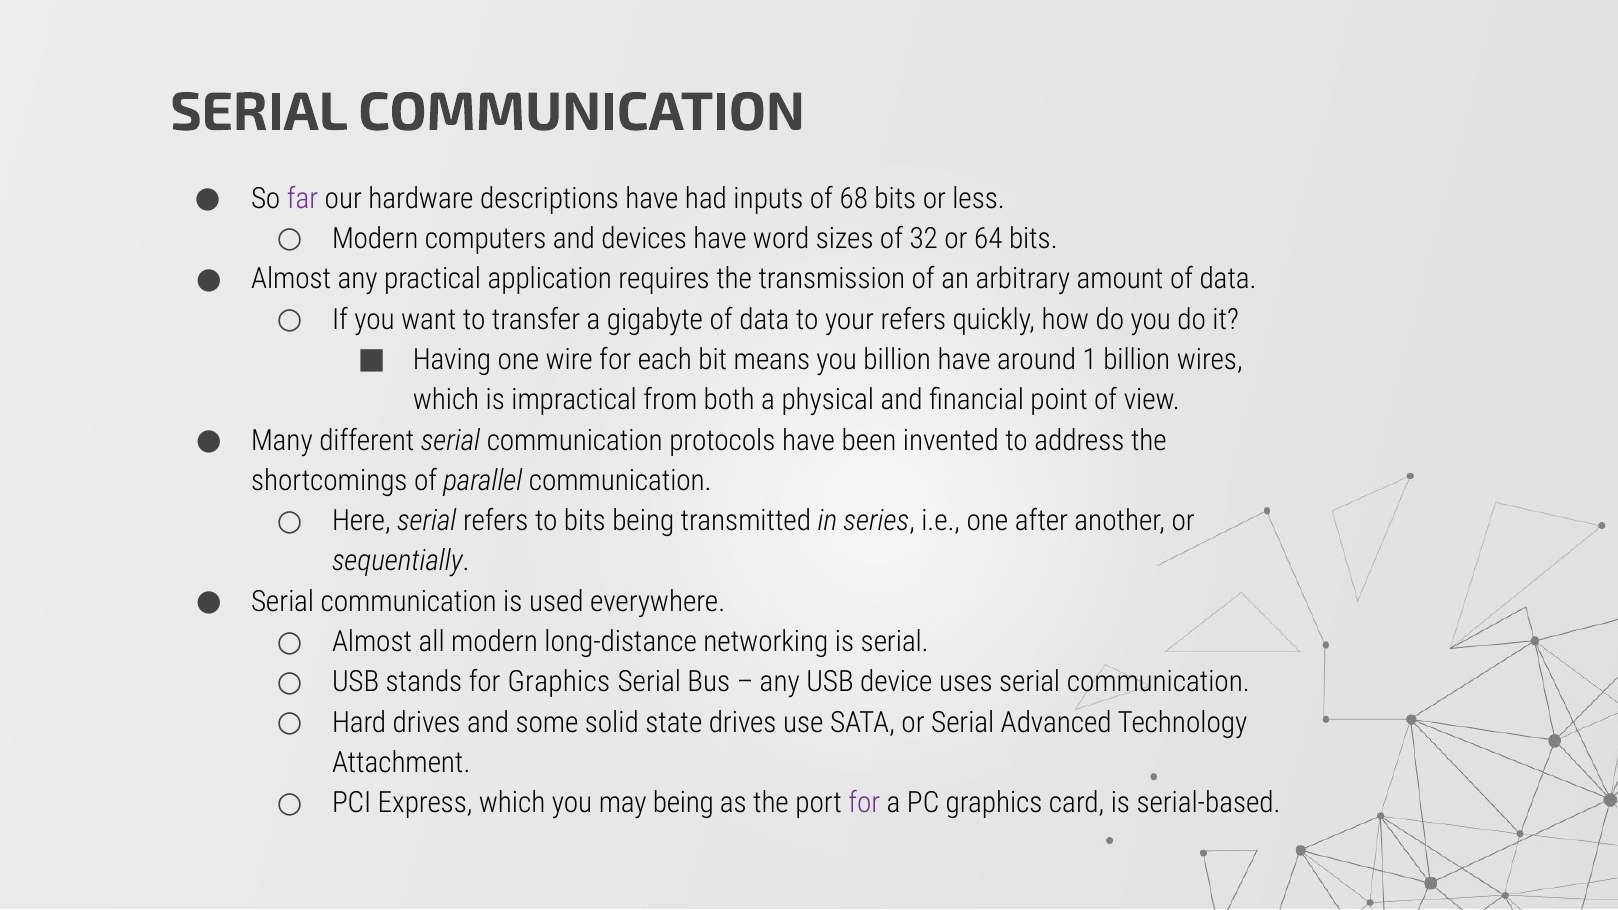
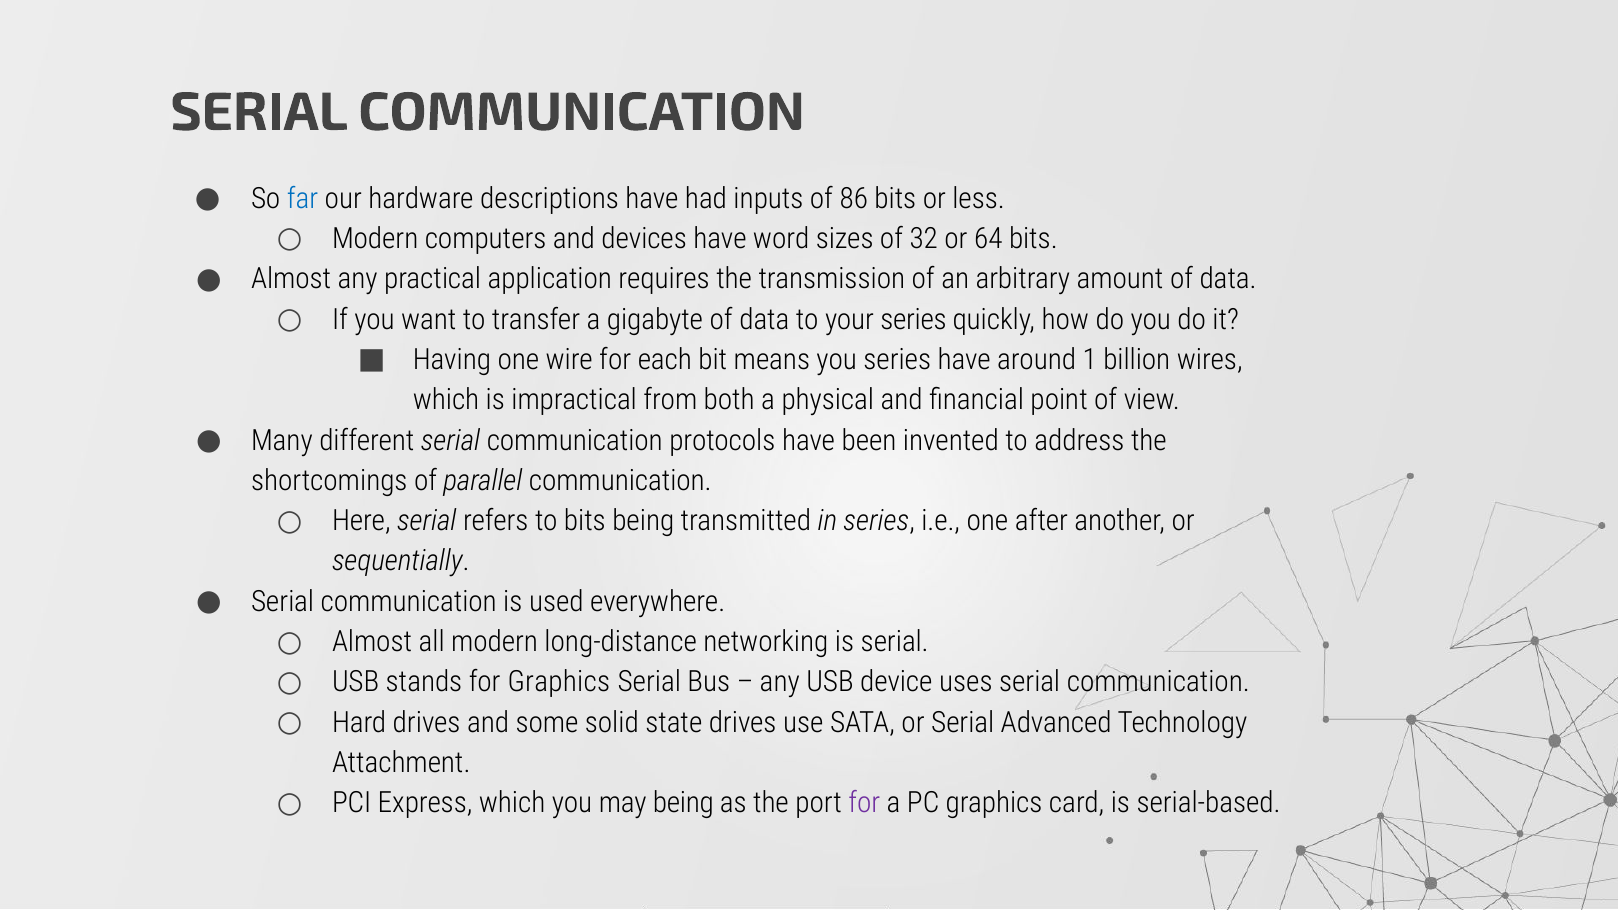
far colour: purple -> blue (303, 199)
68: 68 -> 86 (854, 199)
your refers: refers -> series (913, 319)
you billion: billion -> series (897, 360)
